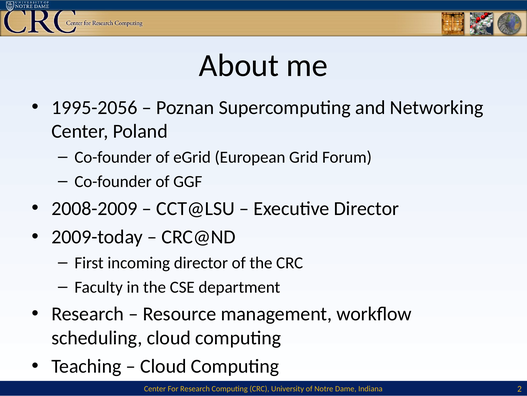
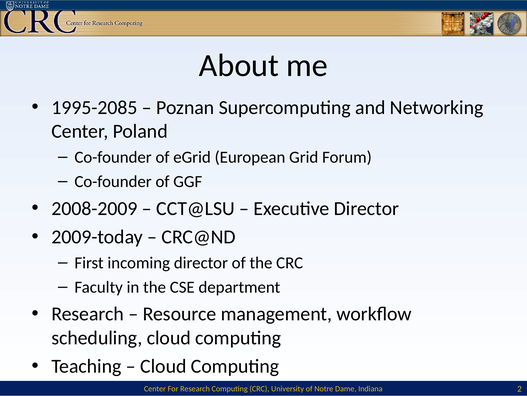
1995-2056: 1995-2056 -> 1995-2085 (94, 107)
